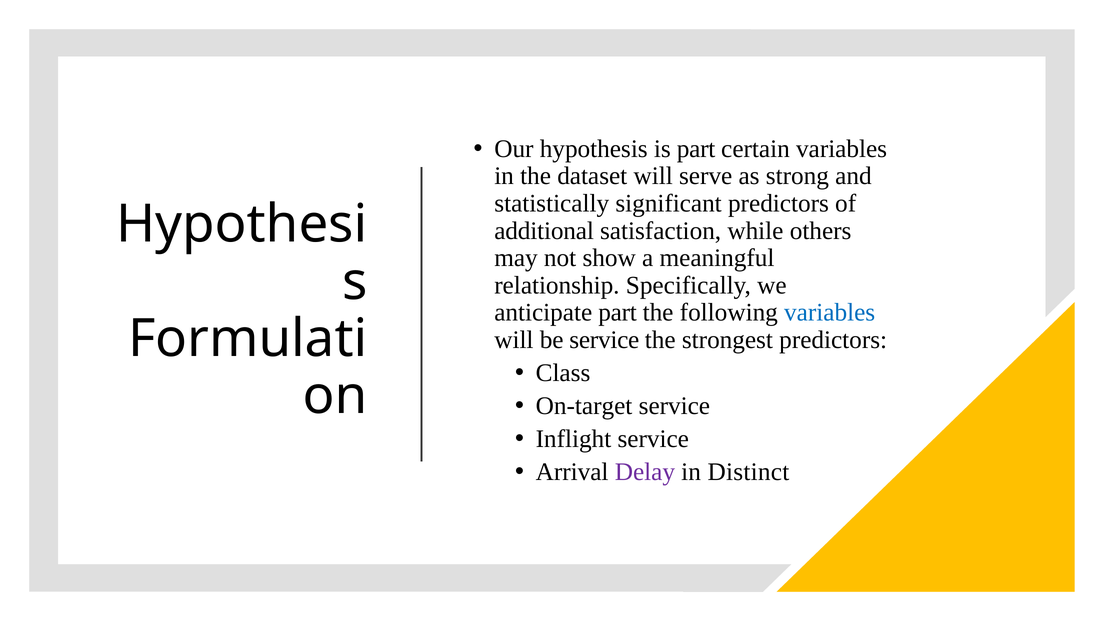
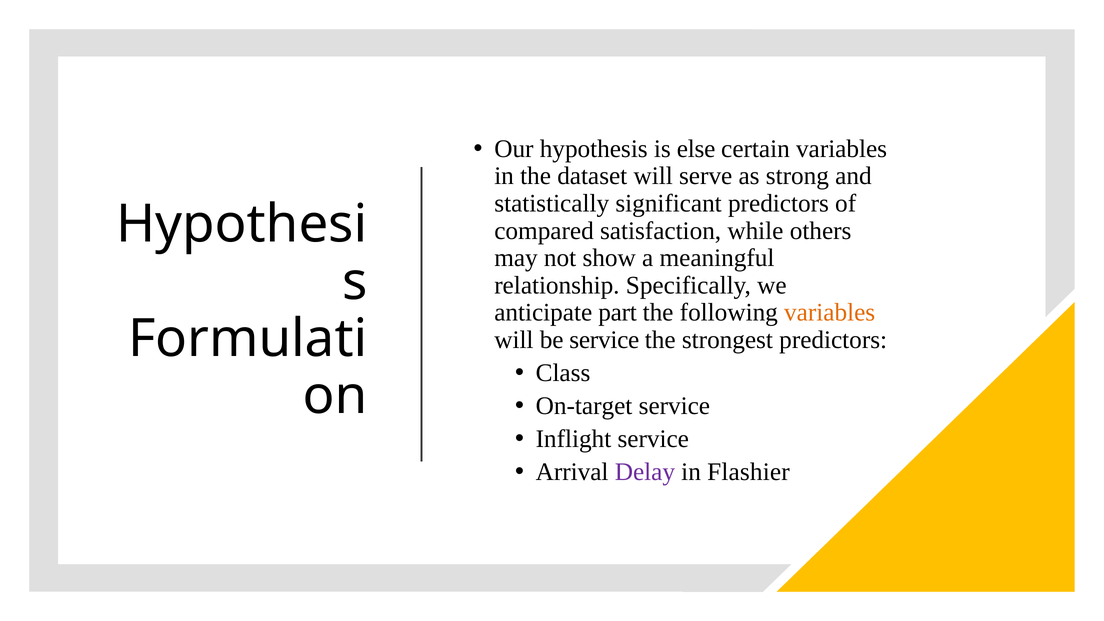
is part: part -> else (696, 149)
additional: additional -> compared (544, 231)
variables colour: blue -> orange (830, 313)
Distinct: Distinct -> Flashier (748, 472)
